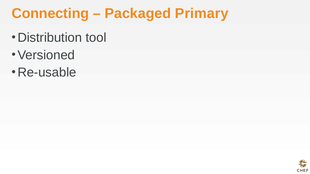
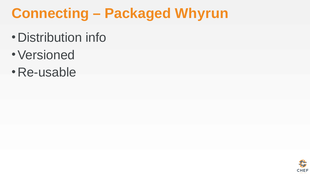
Primary: Primary -> Whyrun (202, 13)
tool: tool -> info (96, 38)
